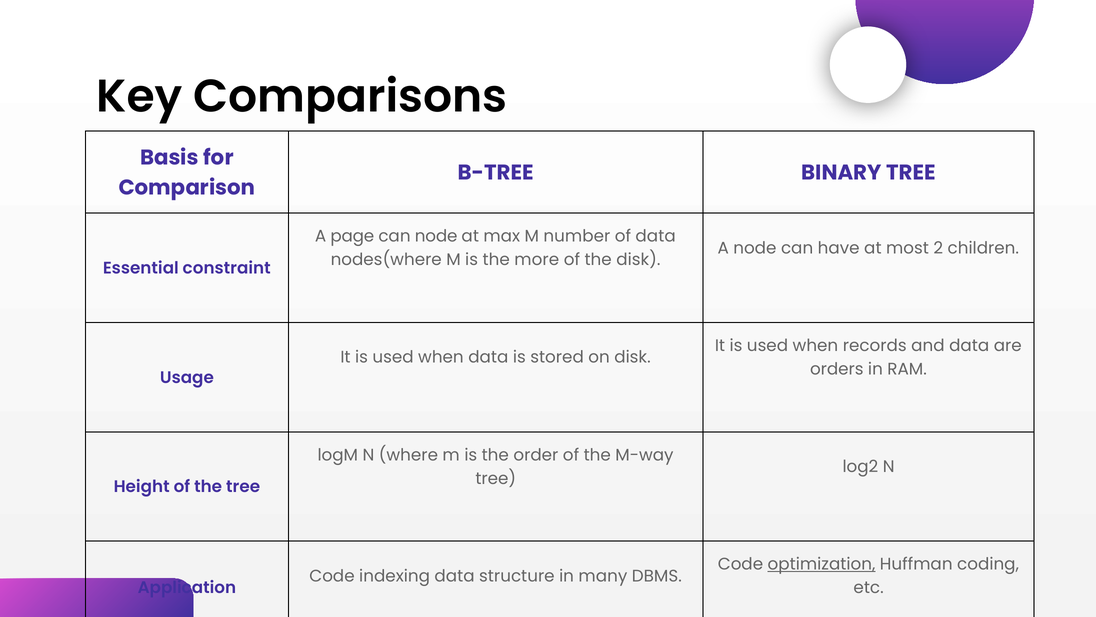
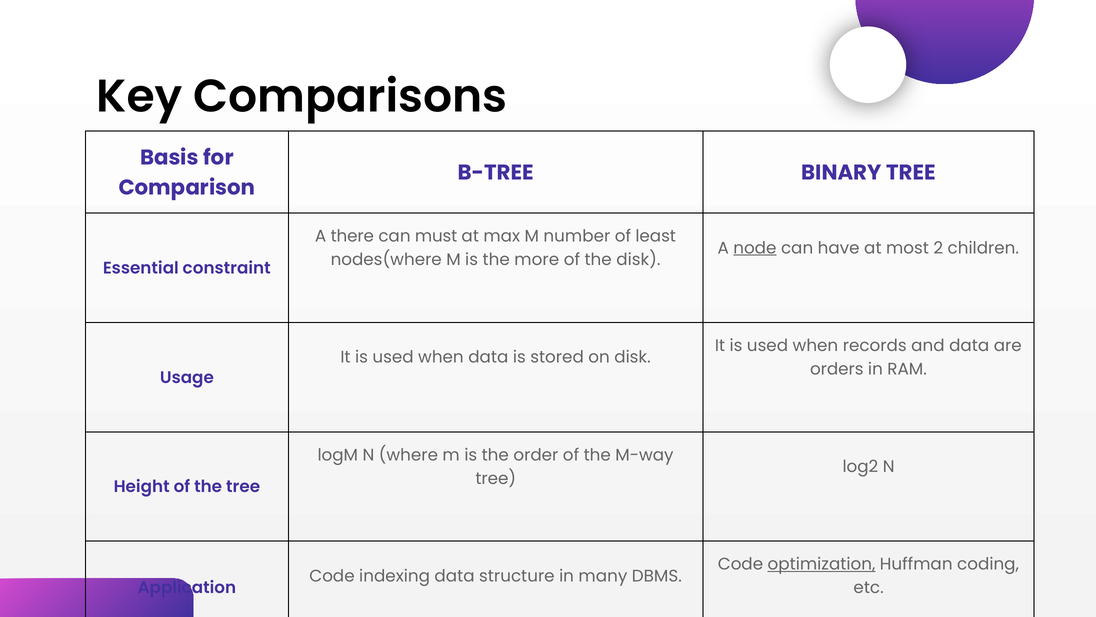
page: page -> there (352, 236)
can node: node -> must (436, 236)
of data: data -> least (656, 236)
node underline: none -> present (755, 248)
